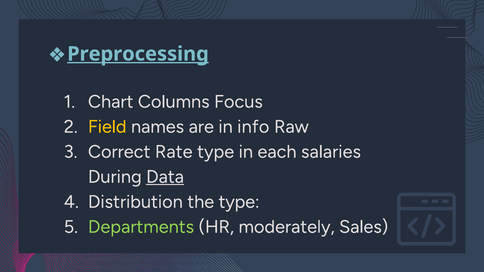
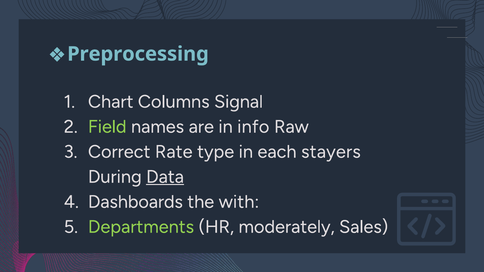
Preprocessing underline: present -> none (138, 54)
Focus: Focus -> Signal (239, 102)
Field colour: yellow -> light green (107, 127)
salaries: salaries -> stayers (331, 152)
Distribution: Distribution -> Dashboards (135, 202)
the type: type -> with (239, 202)
